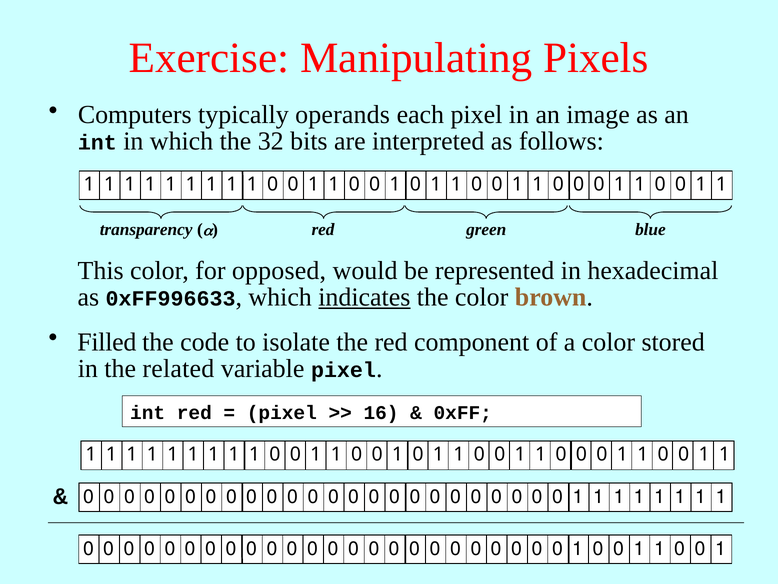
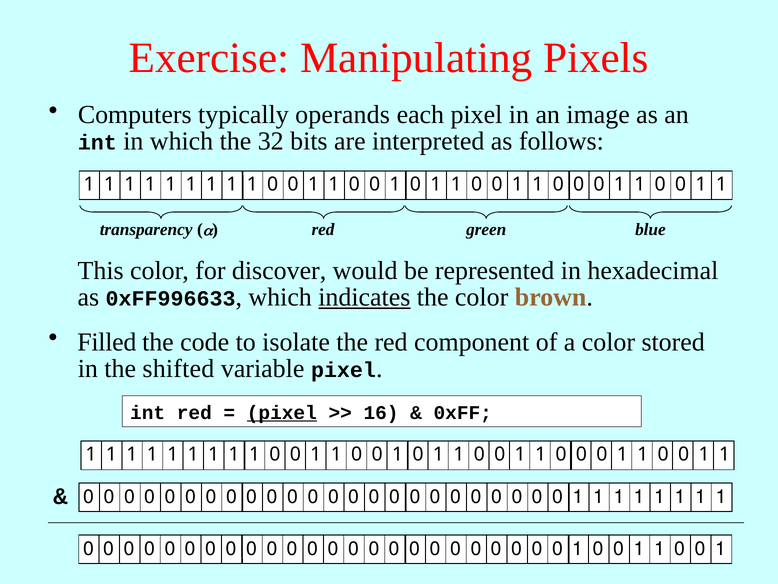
opposed: opposed -> discover (279, 270)
related: related -> shifted (178, 368)
pixel underline: none -> present (282, 412)
